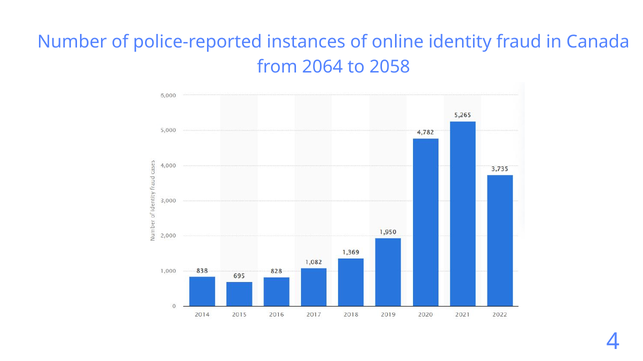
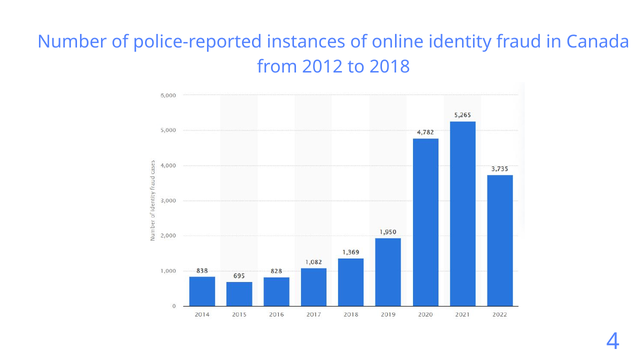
2064: 2064 -> 2012 (323, 67)
2058: 2058 -> 2018 (390, 67)
